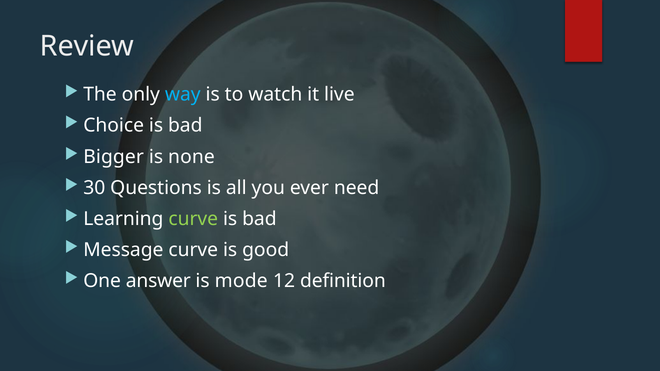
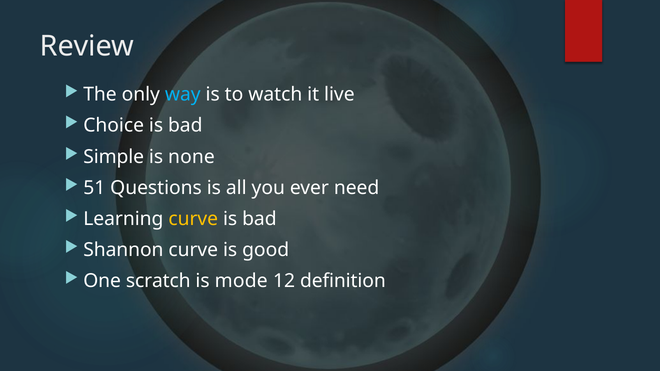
Bigger: Bigger -> Simple (114, 157)
30: 30 -> 51 (94, 188)
curve colour: light green -> yellow (193, 219)
Message: Message -> Shannon (123, 250)
answer: answer -> scratch (158, 281)
